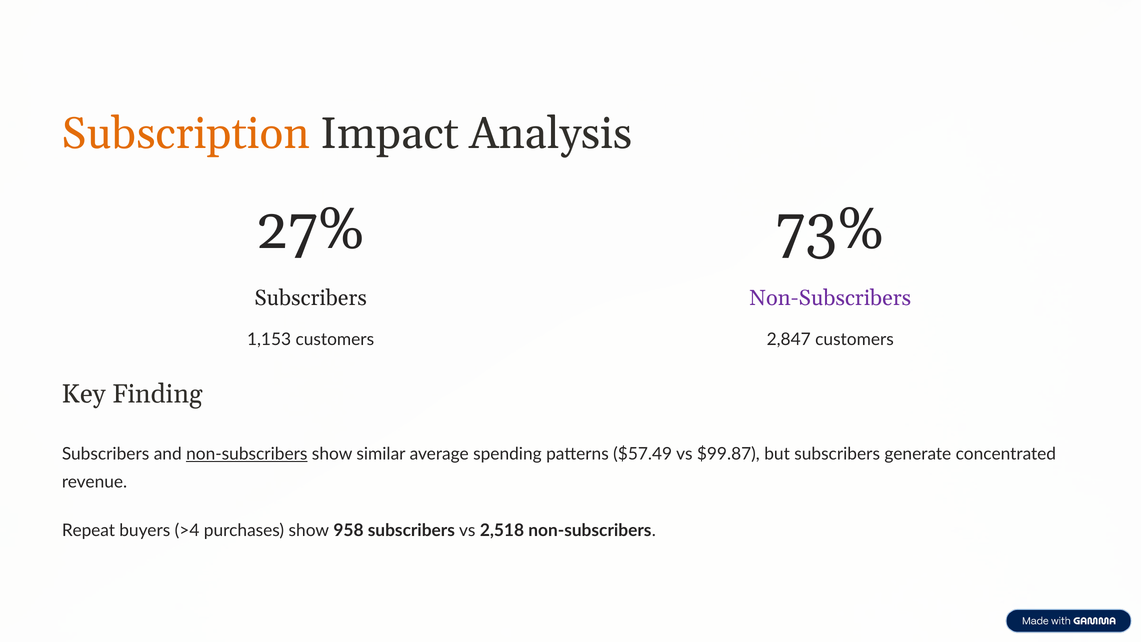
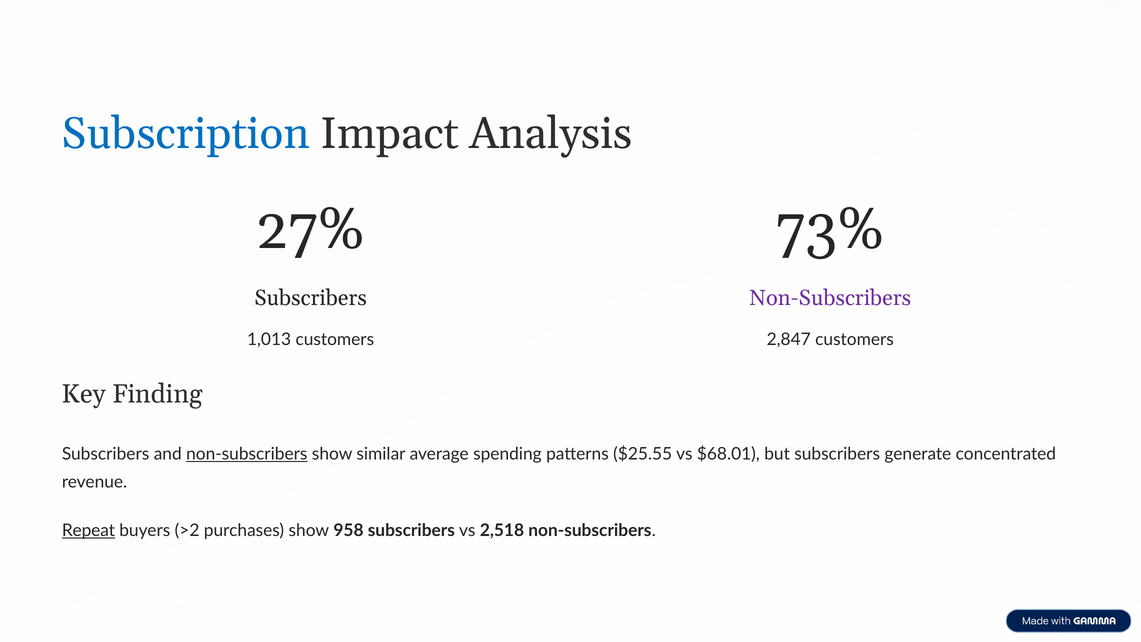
Subscription colour: orange -> blue (186, 134)
1,153: 1,153 -> 1,013 (269, 339)
$57.49: $57.49 -> $25.55 (643, 454)
$99.87: $99.87 -> $68.01 (728, 454)
Repeat underline: none -> present (88, 530)
>4: >4 -> >2 (187, 530)
